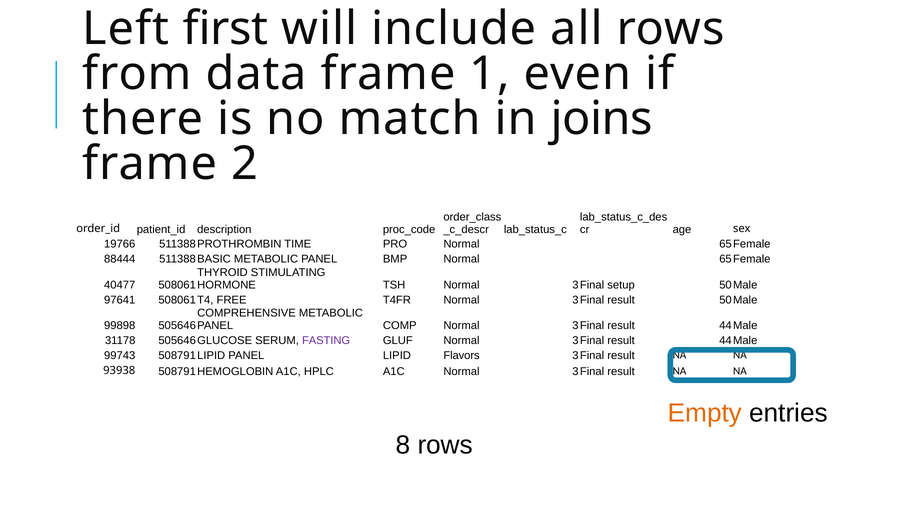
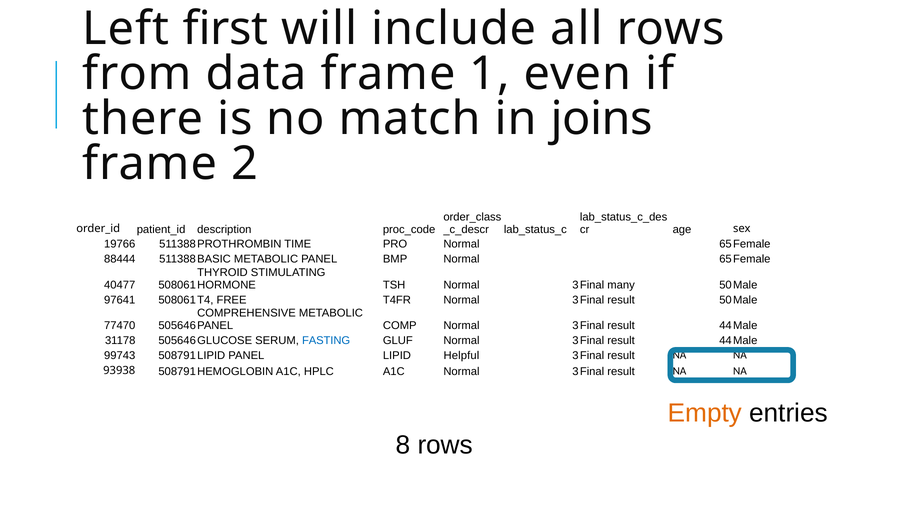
setup: setup -> many (621, 285)
99898: 99898 -> 77470 (120, 326)
FASTING colour: purple -> blue (326, 341)
Flavors: Flavors -> Helpful (461, 356)
